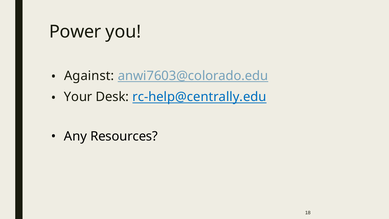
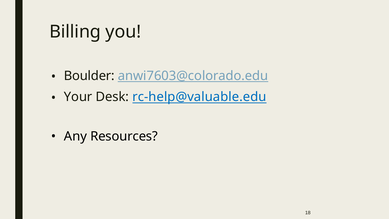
Power: Power -> Billing (75, 32)
Against: Against -> Boulder (89, 76)
rc-help@centrally.edu: rc-help@centrally.edu -> rc-help@valuable.edu (199, 97)
